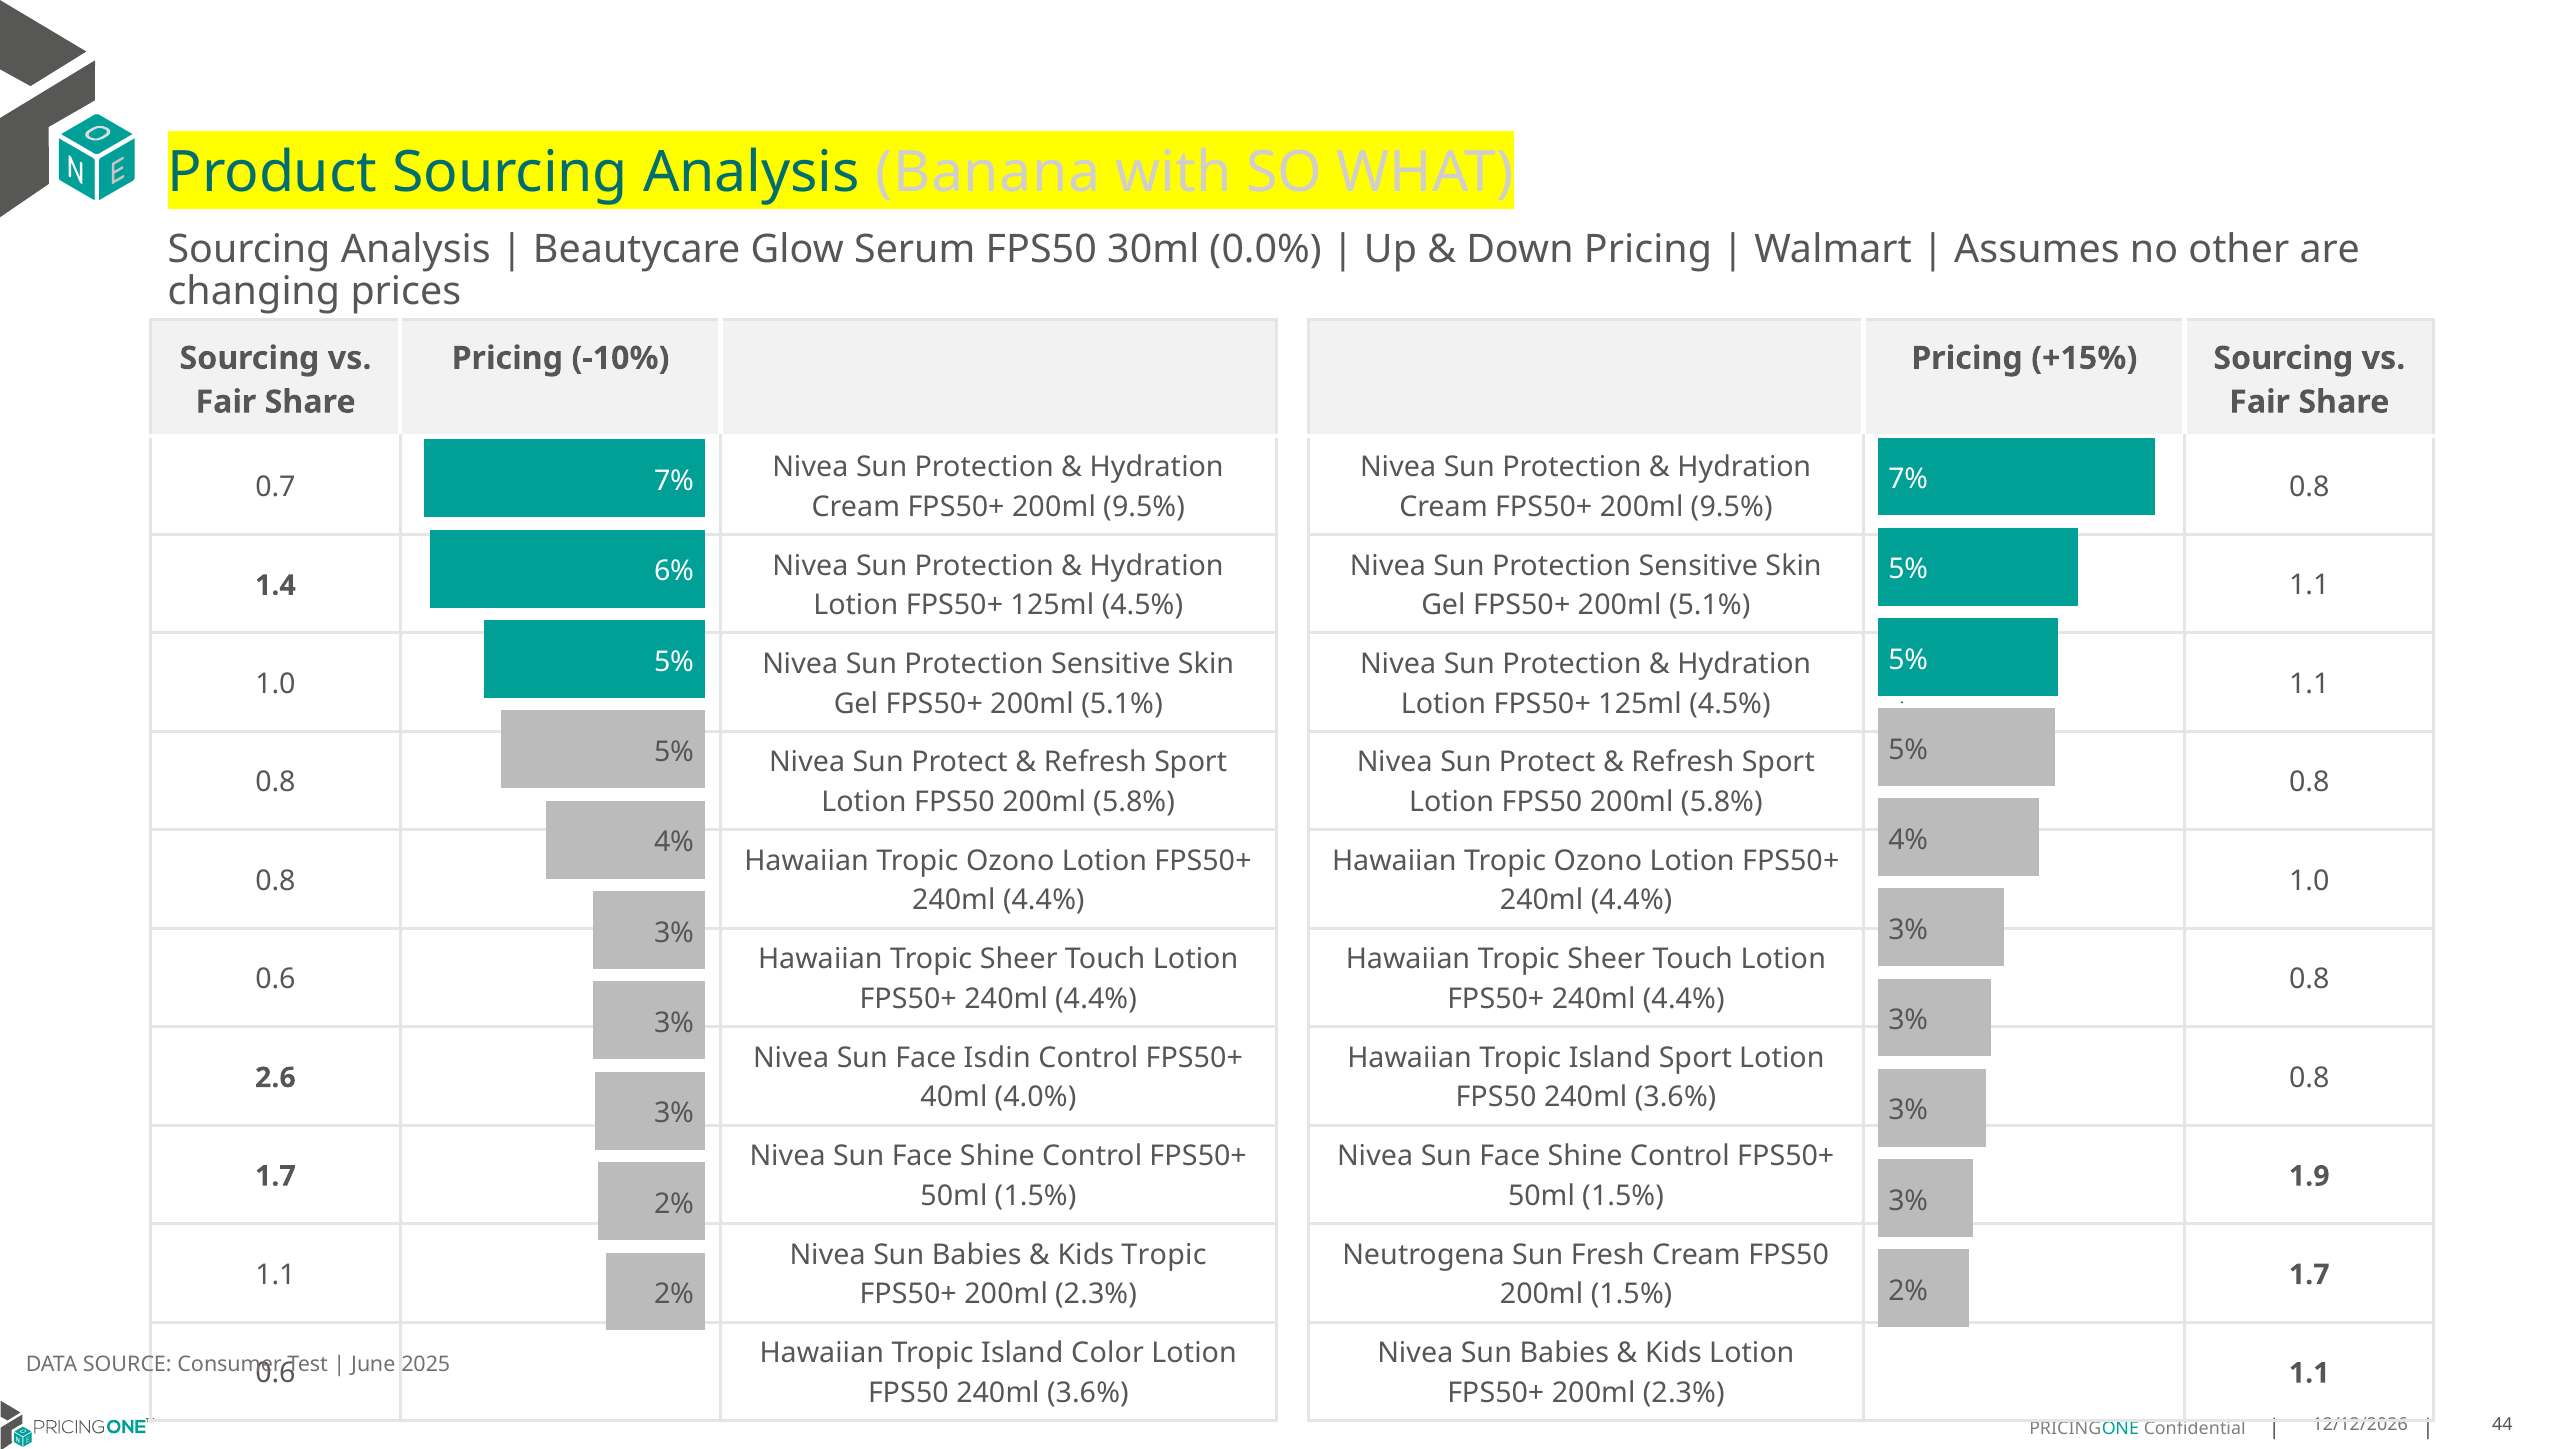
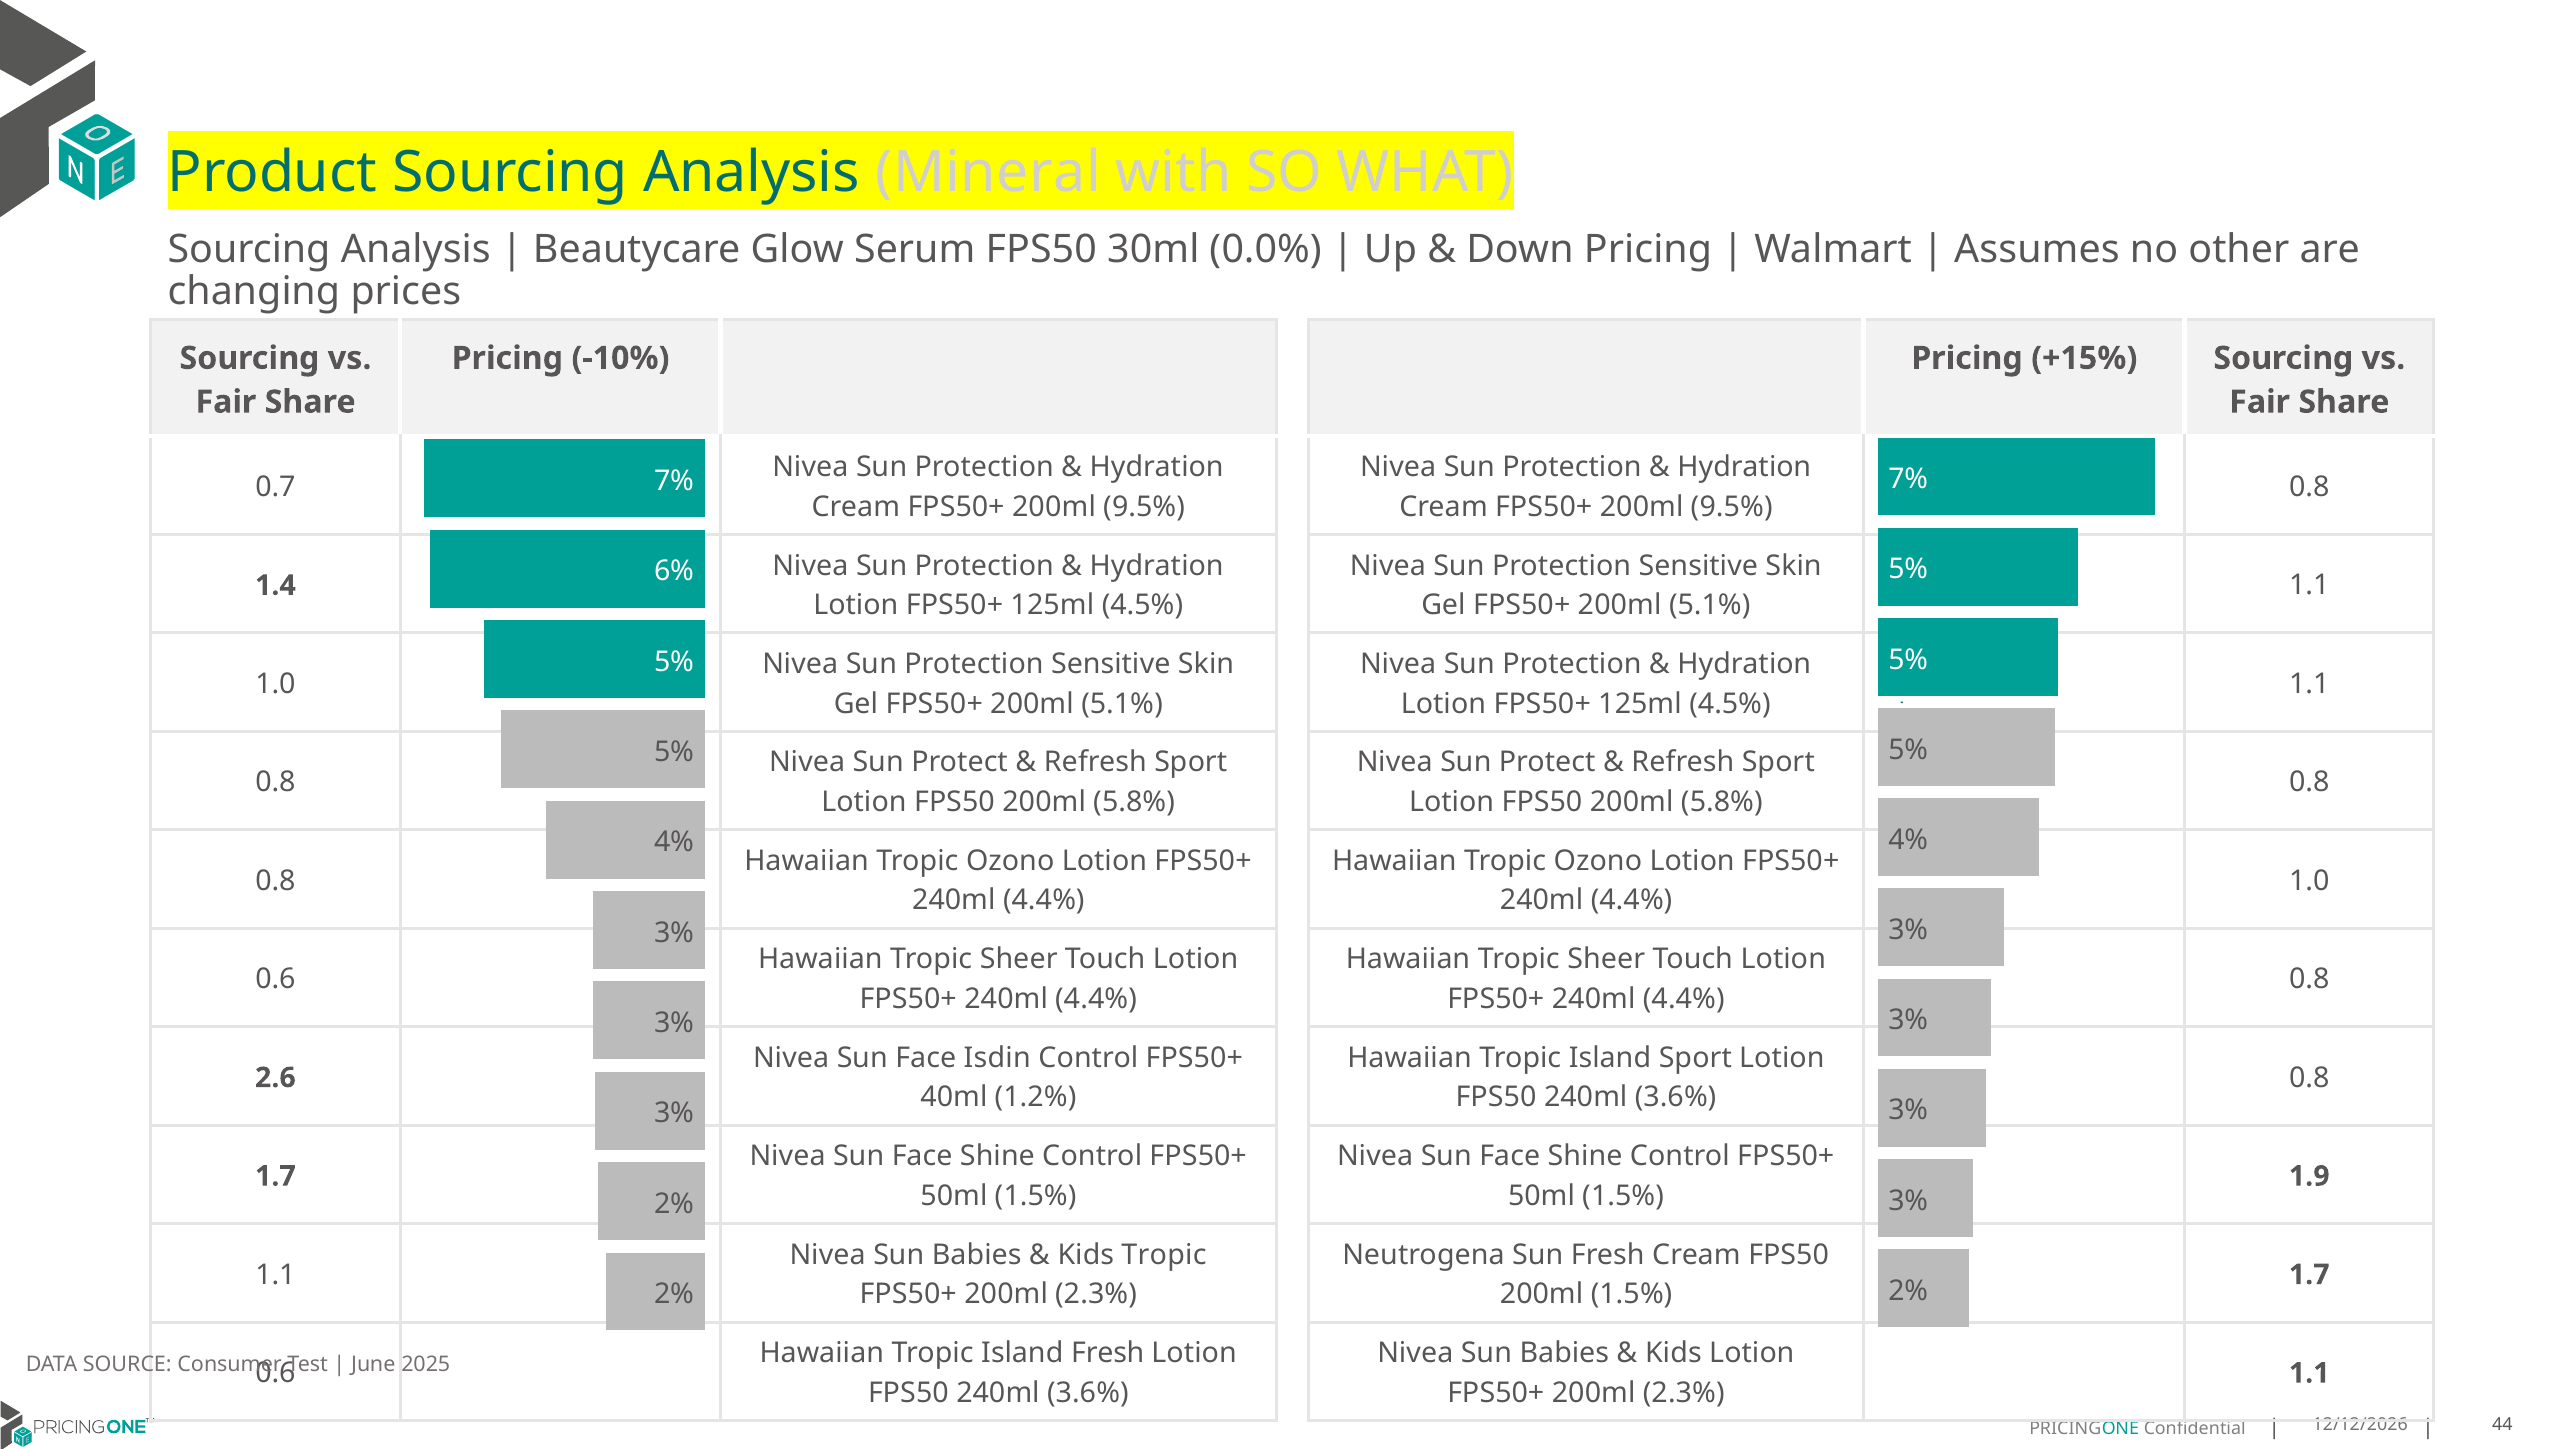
Banana: Banana -> Mineral (988, 173)
4.0%: 4.0% -> 1.2% (1035, 1098)
Island Color: Color -> Fresh (1108, 1353)
